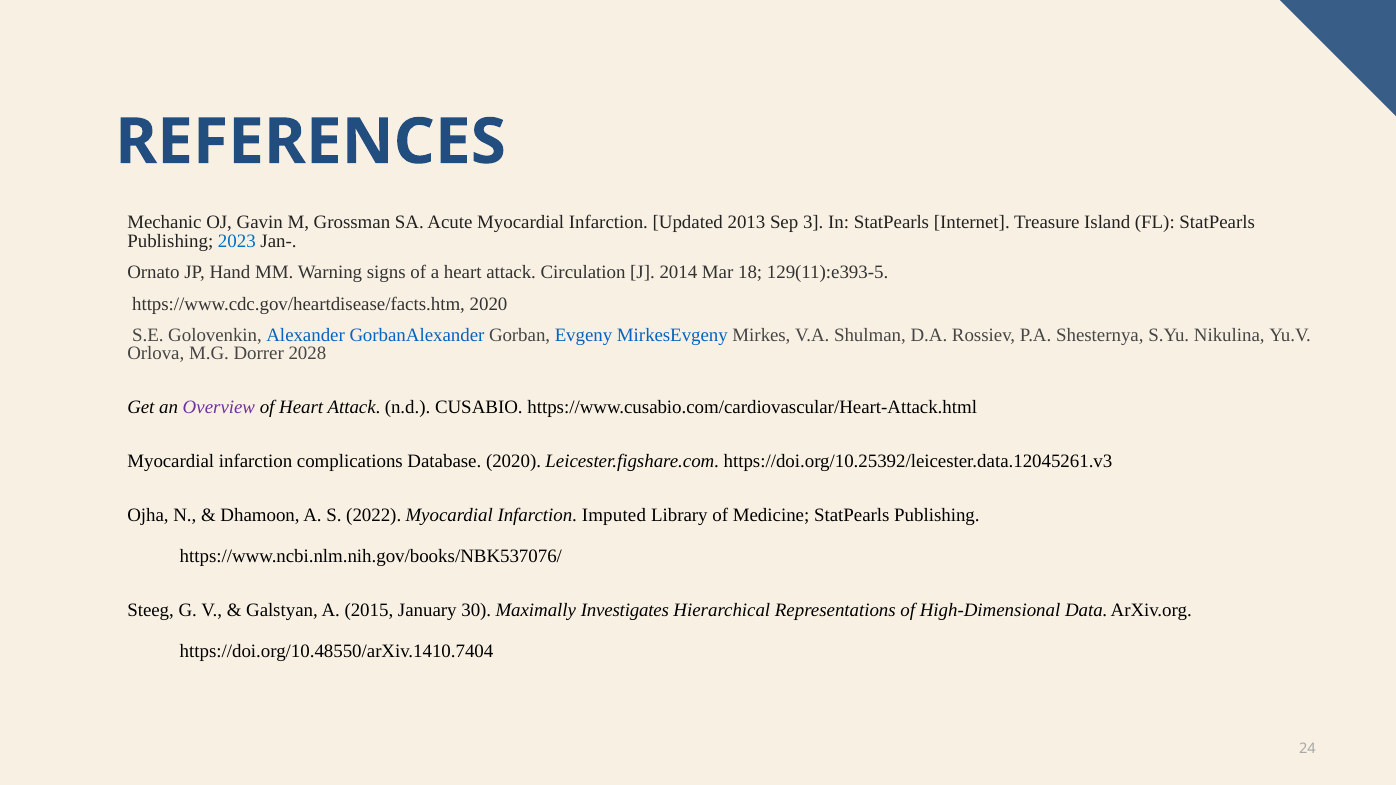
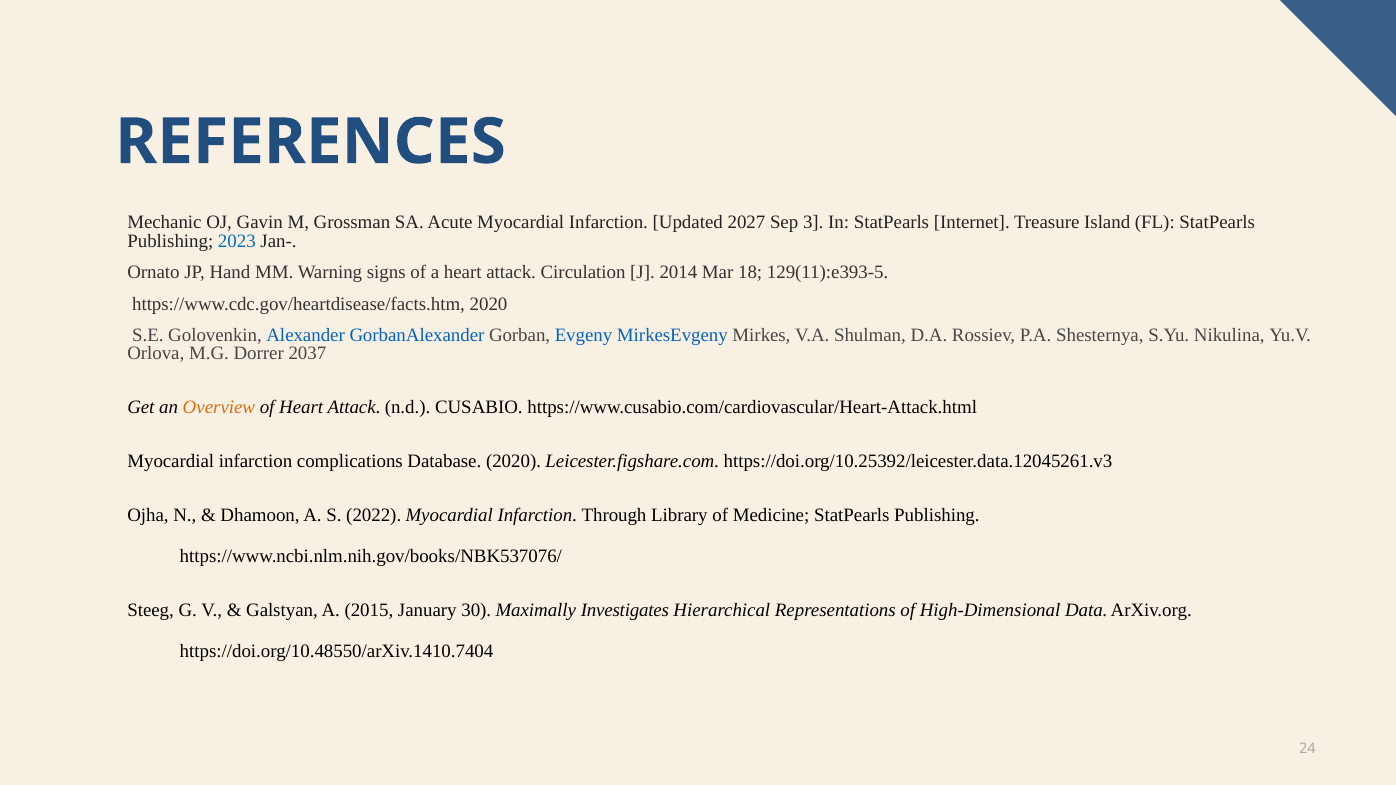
2013: 2013 -> 2027 (746, 223)
2028: 2028 -> 2037 (307, 354)
Overview colour: purple -> orange (219, 408)
Imputed: Imputed -> Through (614, 515)
